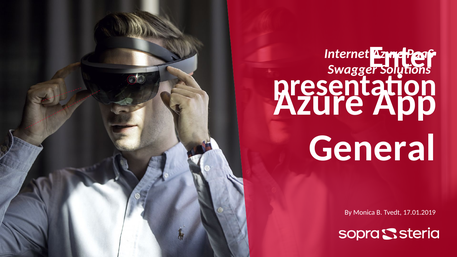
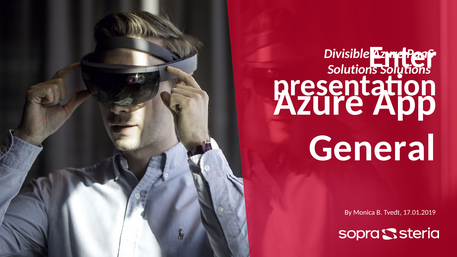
Internet: Internet -> Divisible (347, 54)
Swagger: Swagger -> Solutions (352, 70)
